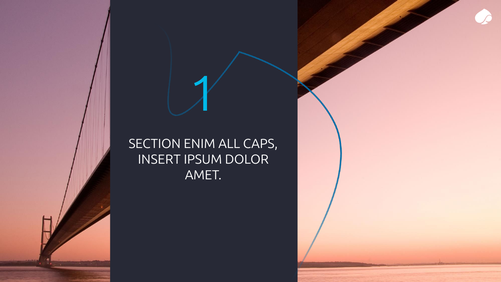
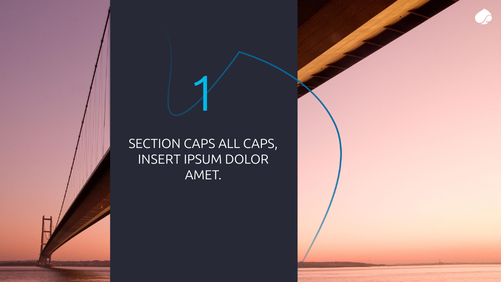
SECTION ENIM: ENIM -> CAPS (199, 144)
